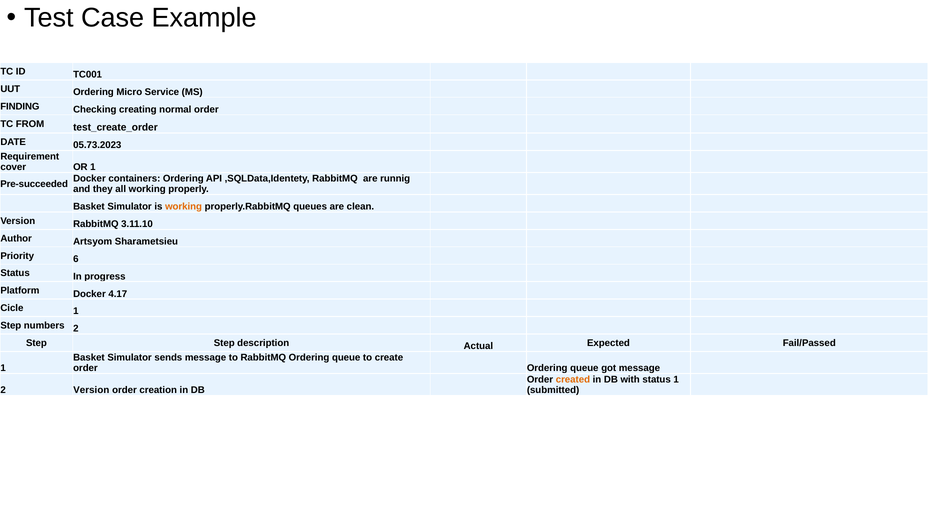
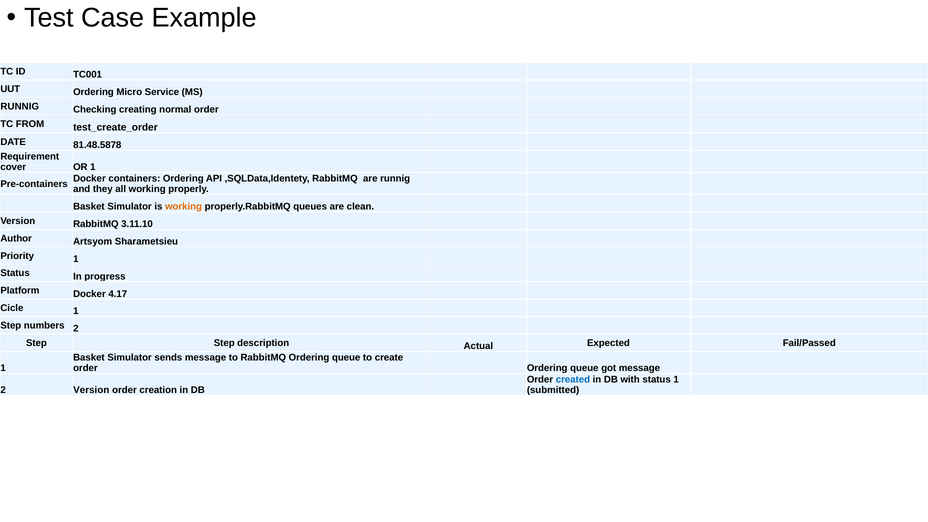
FINDING: FINDING -> RUNNIG (20, 106)
05.73.2023: 05.73.2023 -> 81.48.5878 (97, 145)
Pre-succeeded: Pre-succeeded -> Pre-containers (34, 184)
Priority 6: 6 -> 1 (76, 259)
created colour: orange -> blue (573, 379)
